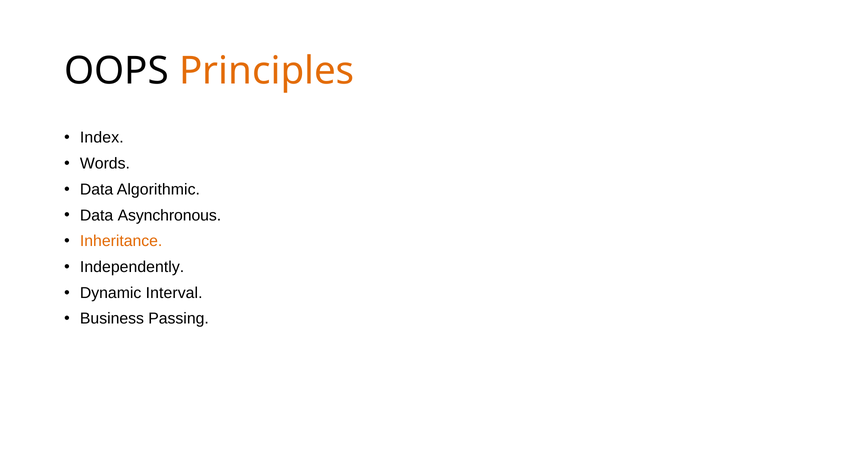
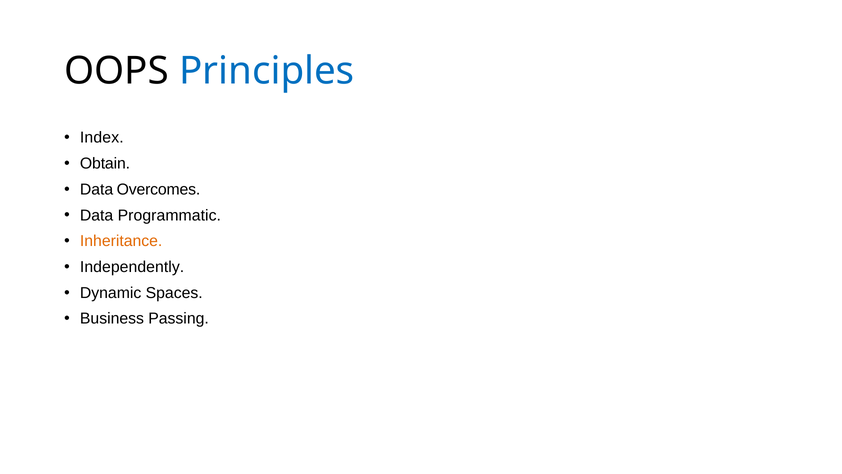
Principles colour: orange -> blue (267, 71)
Words: Words -> Obtain (105, 164)
Algorithmic: Algorithmic -> Overcomes (158, 189)
Asynchronous: Asynchronous -> Programmatic (169, 215)
Interval: Interval -> Spaces (174, 293)
